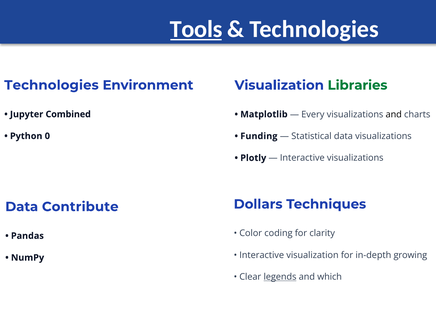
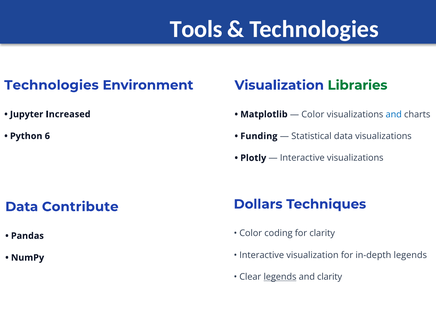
Tools underline: present -> none (196, 29)
Combined: Combined -> Increased (68, 114)
Every: Every -> Color (313, 114)
and colour: black -> blue (394, 114)
0: 0 -> 6 (47, 136)
in-depth growing: growing -> legends (410, 255)
and which: which -> clarity (330, 277)
